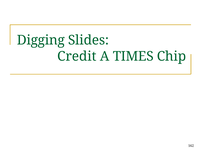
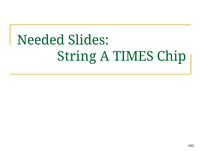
Digging: Digging -> Needed (41, 40)
Credit: Credit -> String (77, 56)
